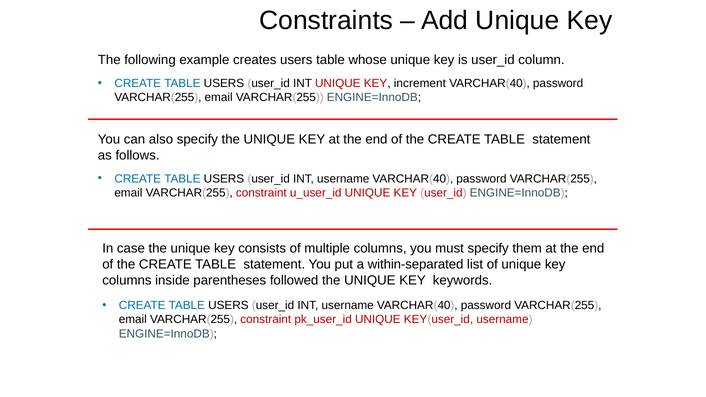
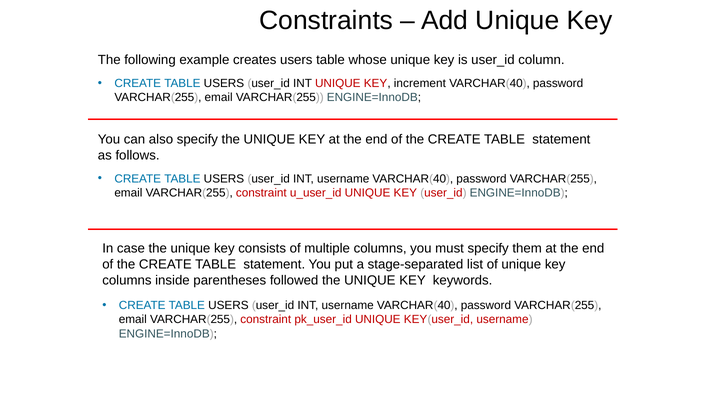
within-separated: within-separated -> stage-separated (416, 265)
